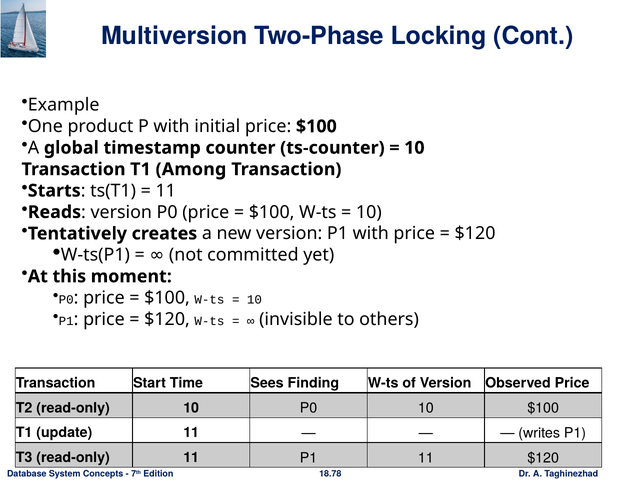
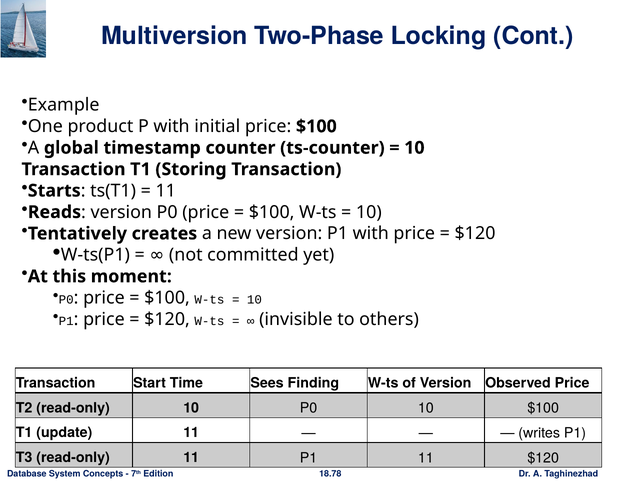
Among: Among -> Storing (191, 169)
